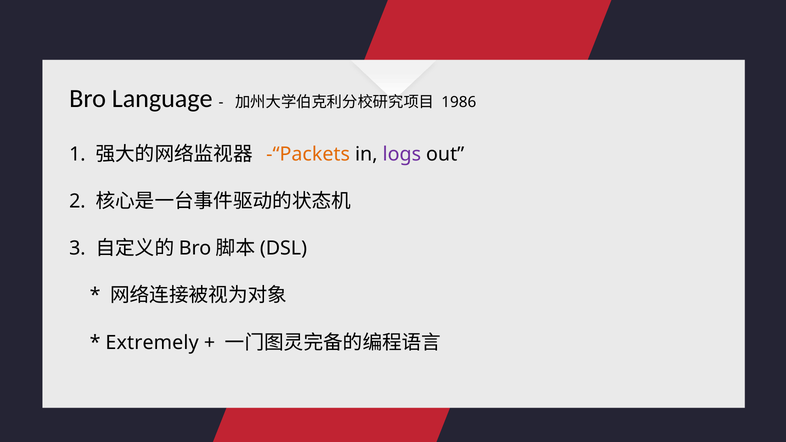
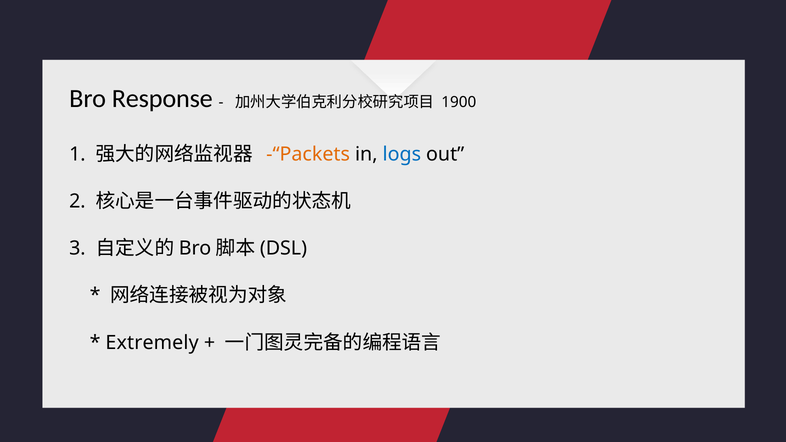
Language: Language -> Response (162, 98)
1986: 1986 -> 1900 (459, 102)
logs colour: purple -> blue (402, 154)
